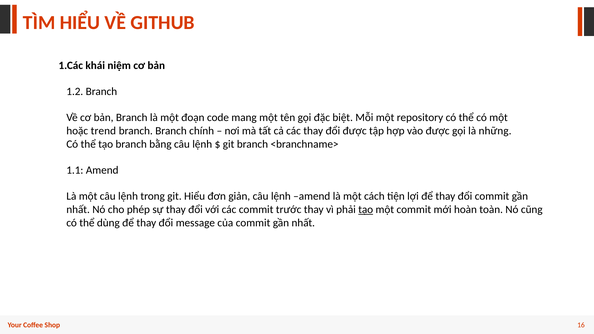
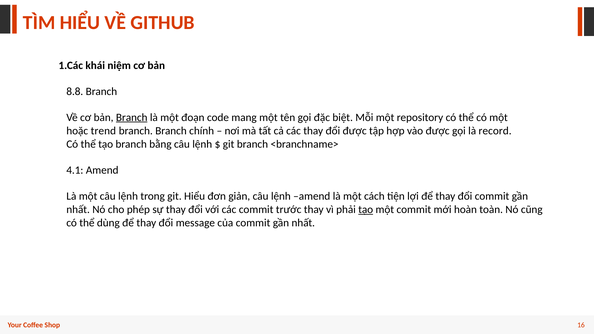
1.2: 1.2 -> 8.8 (75, 92)
Branch underline: none -> present (132, 117)
những: những -> record (495, 131)
1.1: 1.1 -> 4.1 (75, 170)
